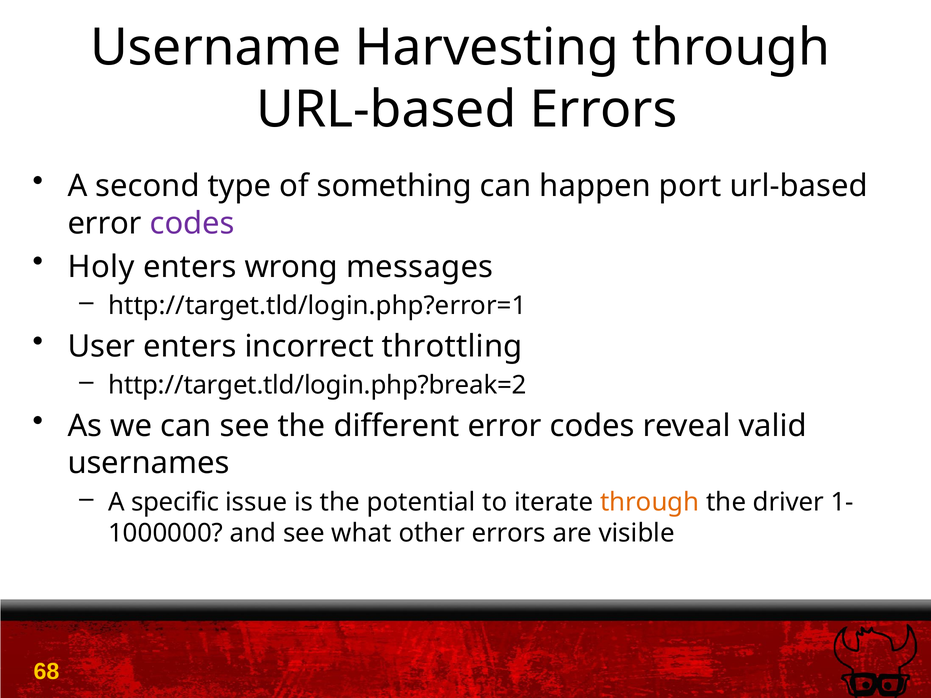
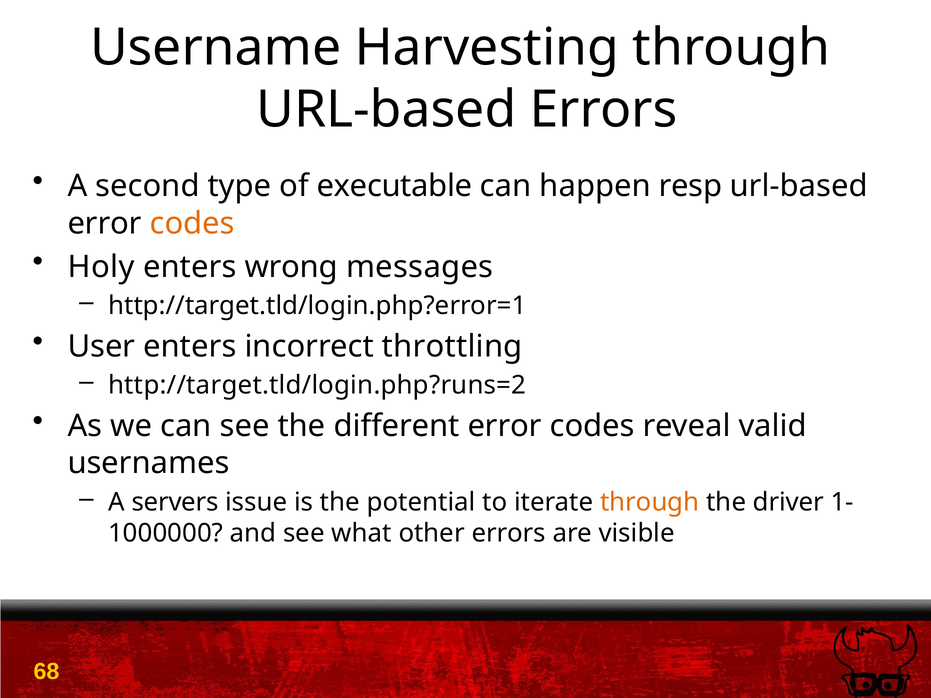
something: something -> executable (394, 186)
port: port -> resp (690, 186)
codes colour: purple -> orange (192, 223)
http://target.tld/login.php?break=2: http://target.tld/login.php?break=2 -> http://target.tld/login.php?runs=2 (317, 385)
specific: specific -> servers (175, 502)
